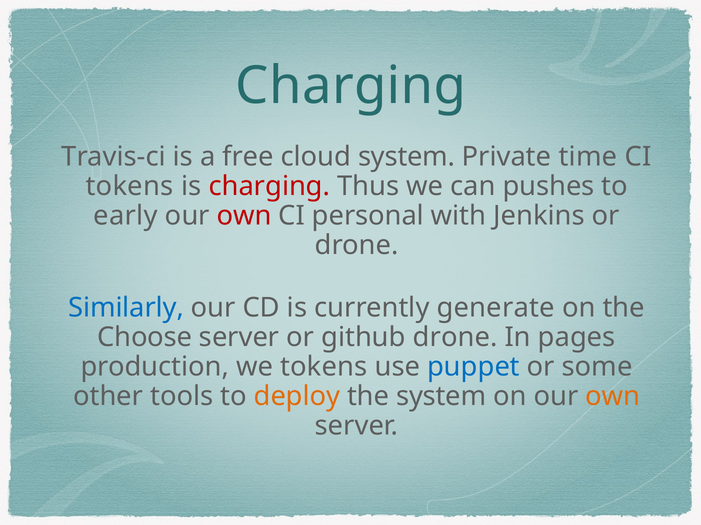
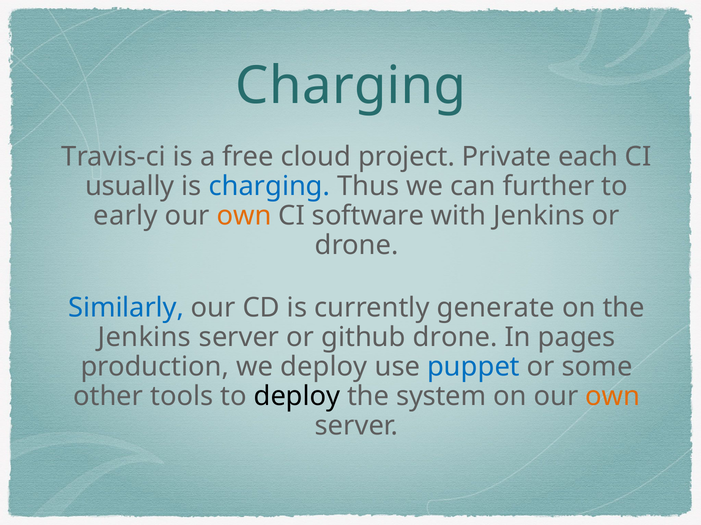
cloud system: system -> project (407, 157)
time: time -> each (588, 157)
tokens: tokens -> usually (130, 186)
charging colour: red -> blue (269, 186)
pushes: pushes -> further (549, 186)
own colour: red -> orange (244, 216)
personal: personal -> software (368, 216)
Choose: Choose -> Jenkins (144, 338)
we tokens: tokens -> deploy (324, 367)
deploy colour: orange -> black (297, 397)
